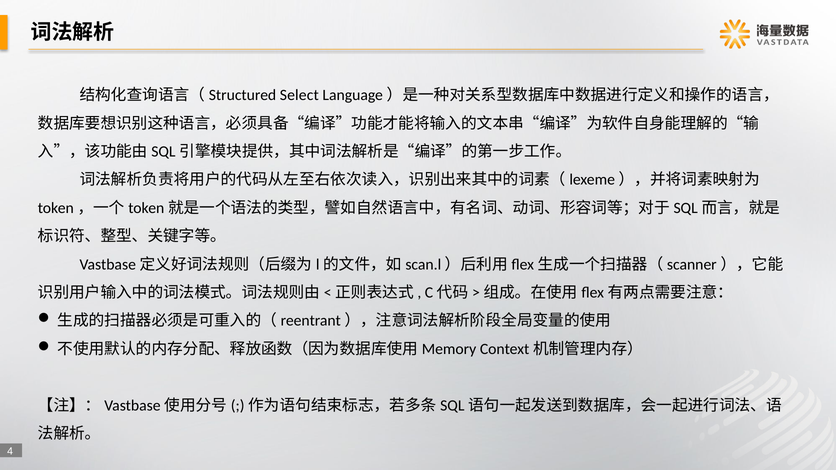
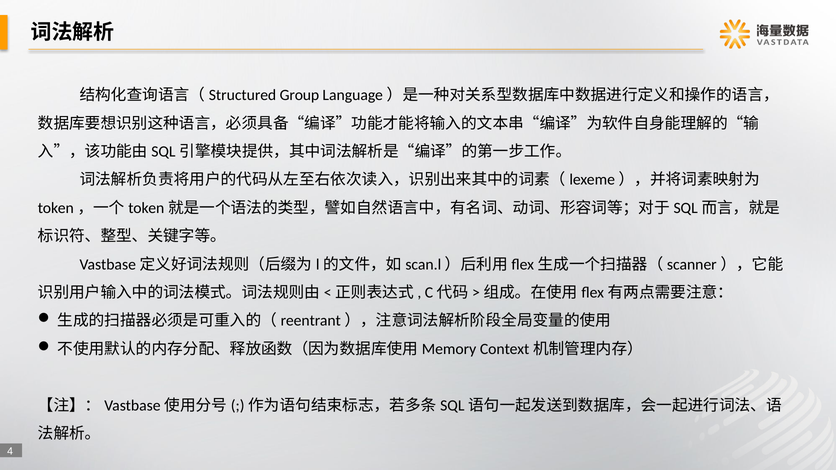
Select: Select -> Group (299, 95)
